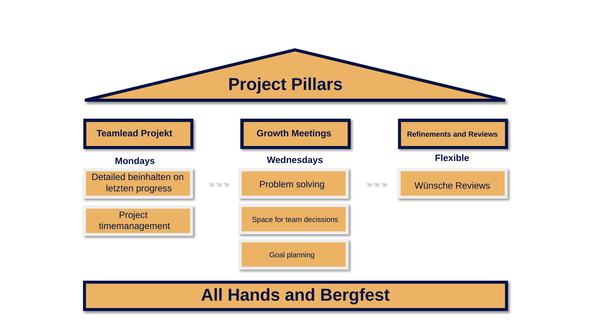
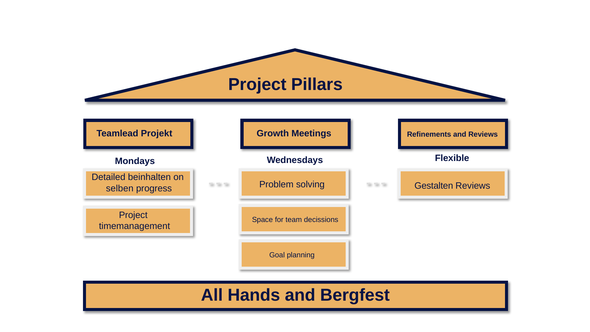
letzten: letzten -> selben (120, 188)
Wünsche: Wünsche -> Gestalten (434, 186)
